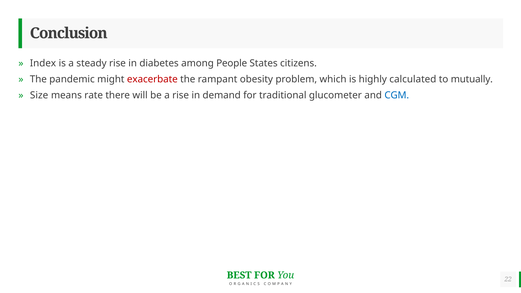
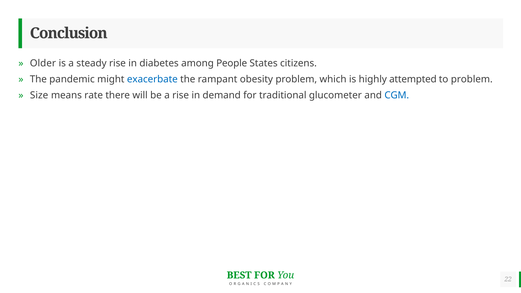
Index: Index -> Older (43, 63)
exacerbate colour: red -> blue (152, 79)
calculated: calculated -> attempted (413, 79)
to mutually: mutually -> problem (472, 79)
